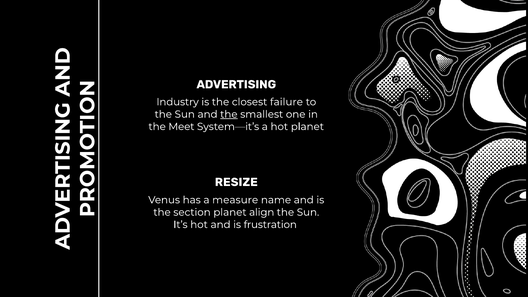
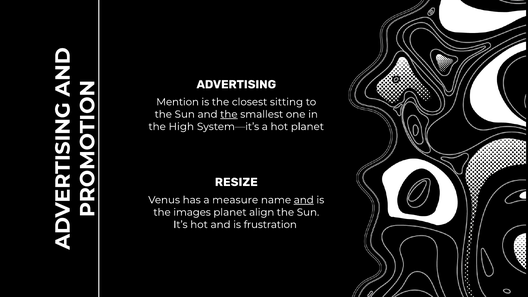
Industry: Industry -> Mention (178, 102)
failure: failure -> sitting (287, 102)
Meet: Meet -> High (181, 127)
and underline: none -> present (304, 200)
section: section -> images (192, 212)
